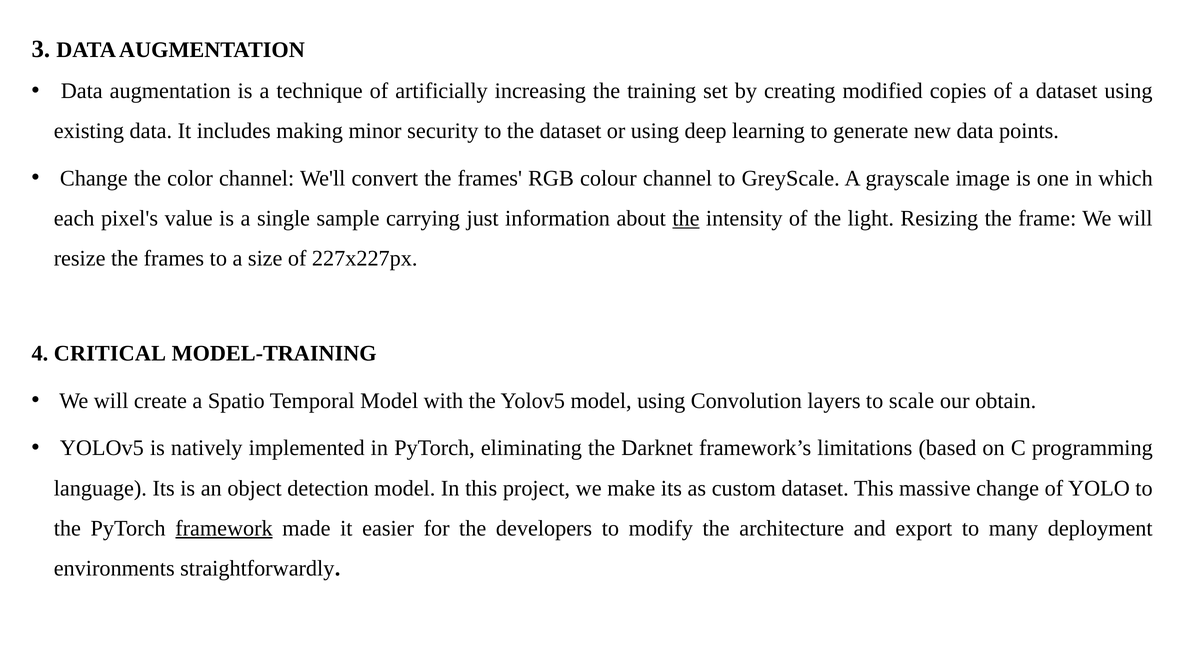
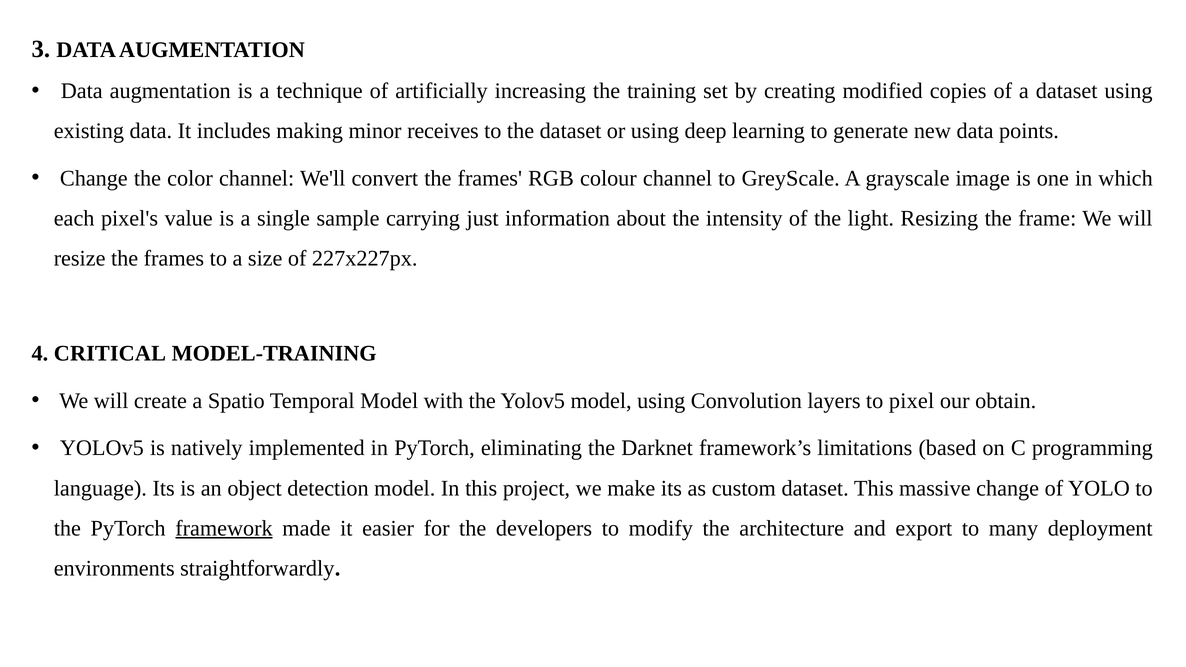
security: security -> receives (443, 131)
the underline: present -> none (686, 218)
scale: scale -> pixel (912, 401)
